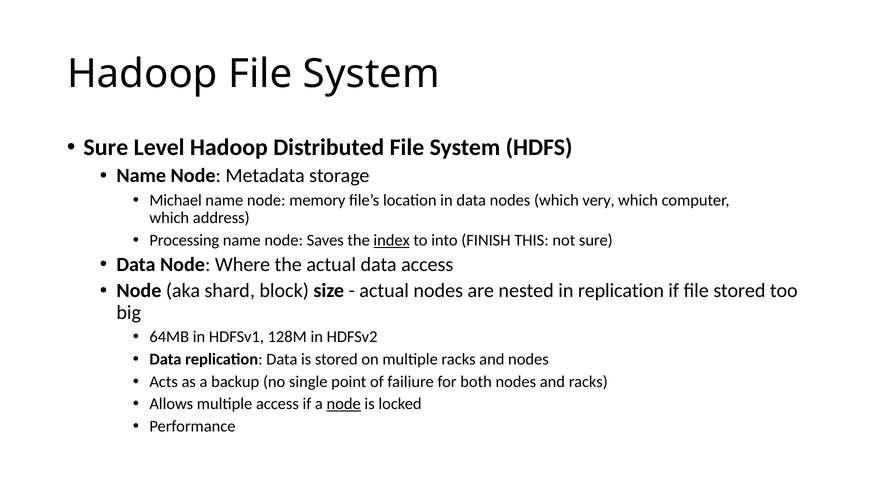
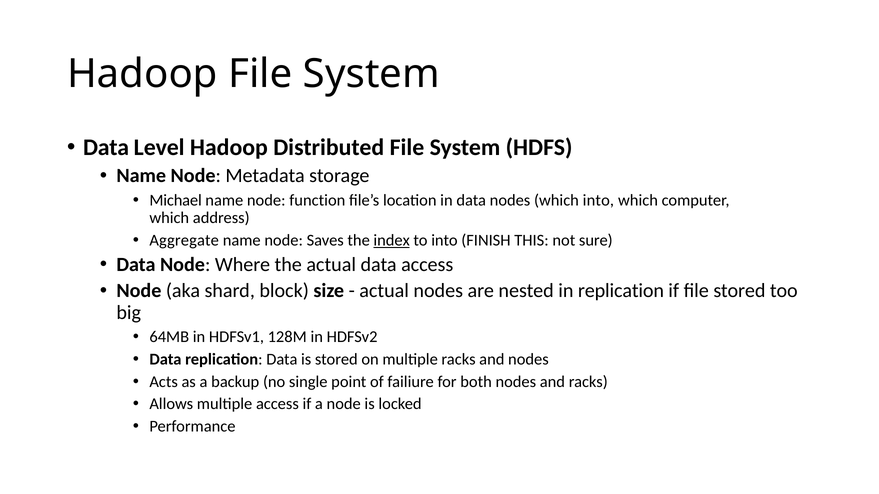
Sure: Sure -> Data (106, 148)
memory: memory -> function (317, 200)
which very: very -> into (598, 200)
Processing: Processing -> Aggregate (184, 240)
node underline: present -> none (344, 404)
